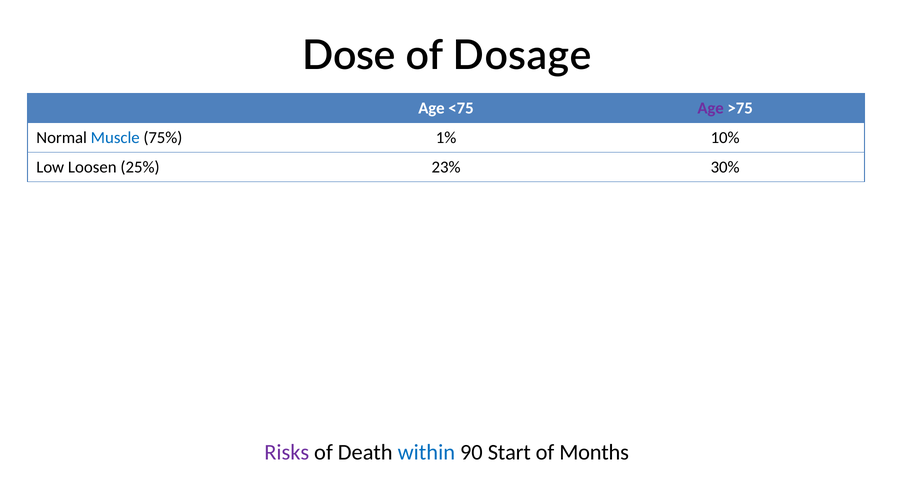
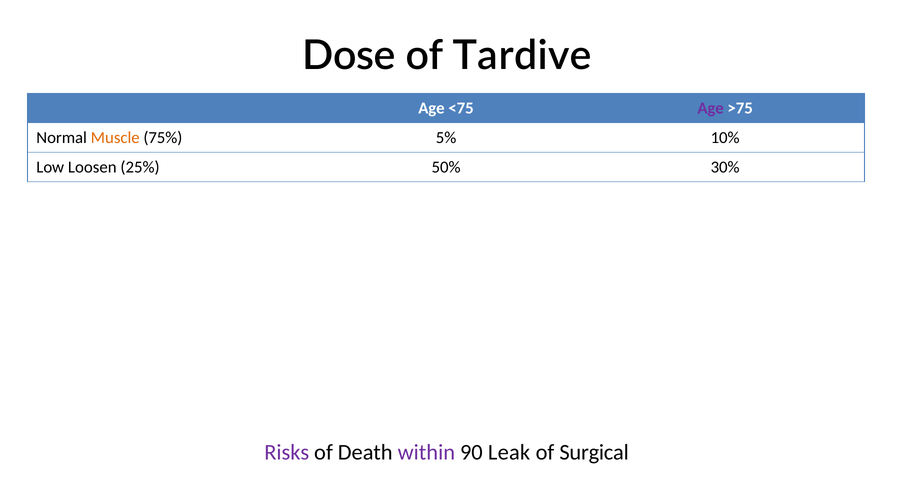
Dosage: Dosage -> Tardive (522, 56)
Muscle colour: blue -> orange (115, 138)
1%: 1% -> 5% (446, 138)
23%: 23% -> 50% (446, 167)
within colour: blue -> purple (426, 453)
Start: Start -> Leak (509, 453)
Months: Months -> Surgical (594, 453)
